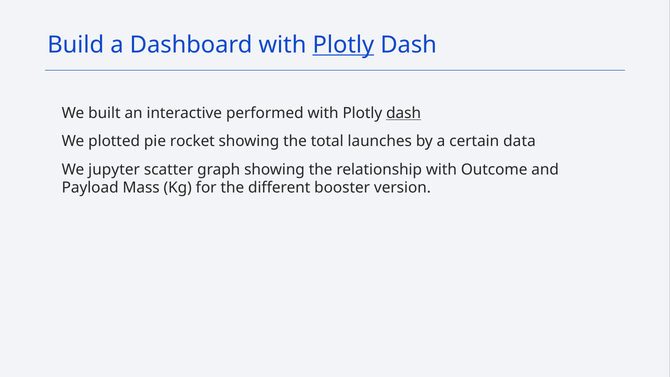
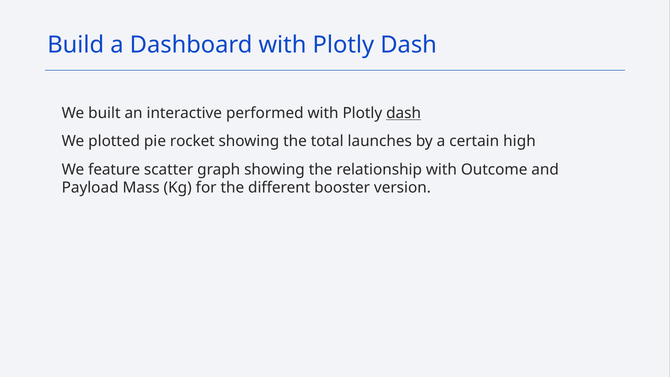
Plotly underline: present -> none (343, 45)
data: data -> high (519, 141)
jupyter: jupyter -> feature (114, 169)
